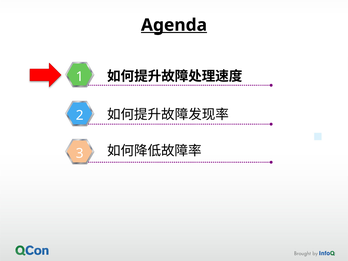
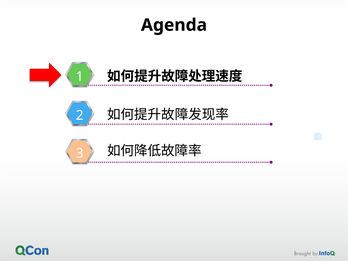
Agenda underline: present -> none (174, 25)
